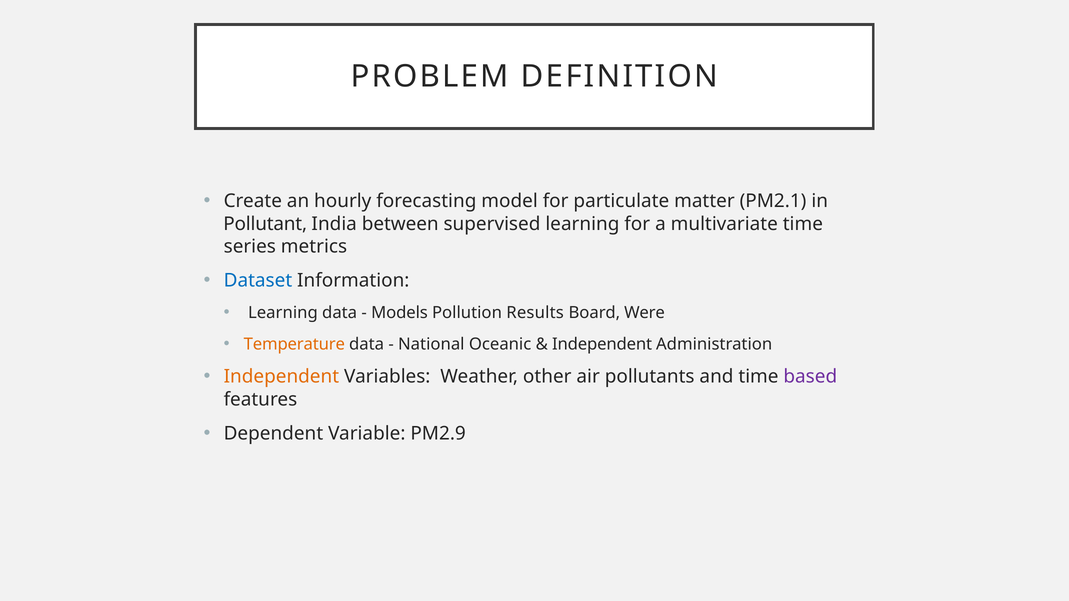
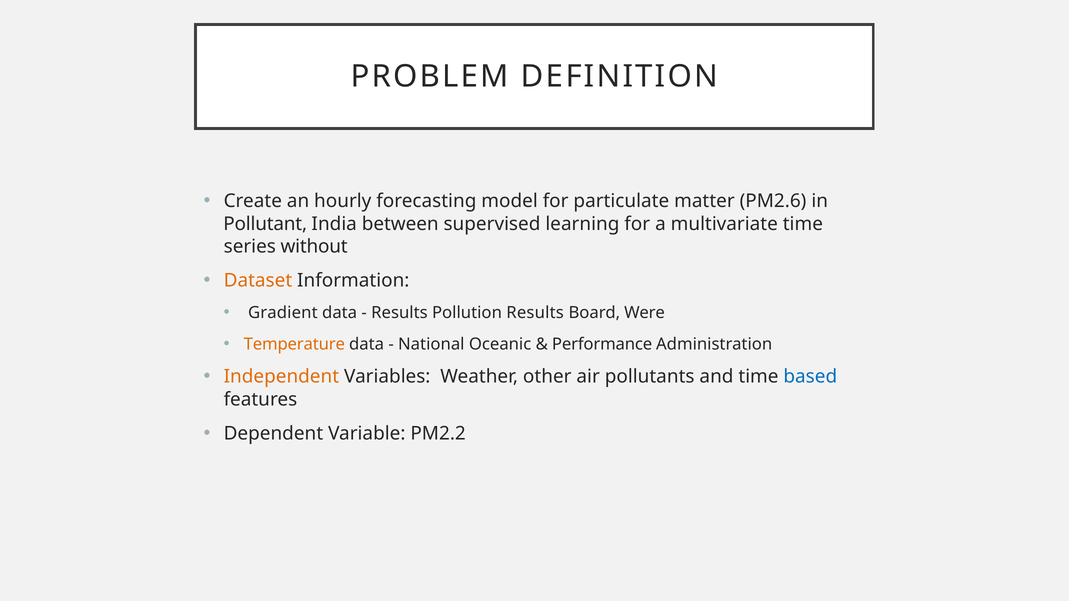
PM2.1: PM2.1 -> PM2.6 (773, 201)
metrics: metrics -> without (314, 247)
Dataset colour: blue -> orange (258, 281)
Learning: Learning -> Gradient (283, 313)
Models: Models -> Results (399, 313)
Independent: Independent -> Performance (602, 344)
based colour: purple -> blue (810, 377)
PM2.9: PM2.9 -> PM2.2 (438, 434)
